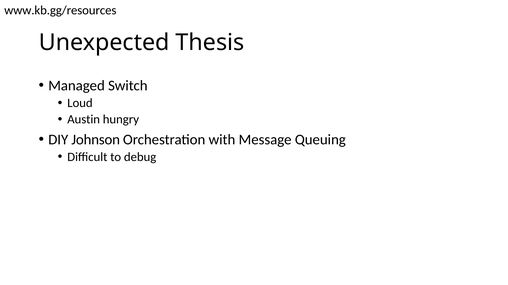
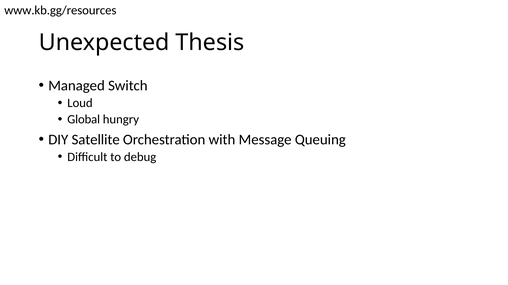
Austin: Austin -> Global (84, 120)
Johnson: Johnson -> Satellite (96, 140)
